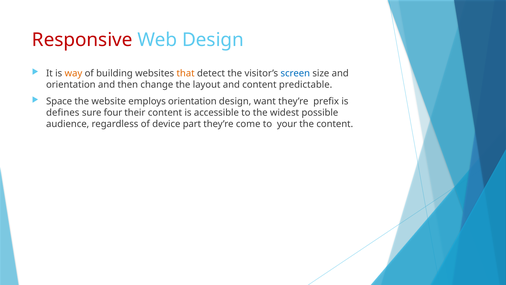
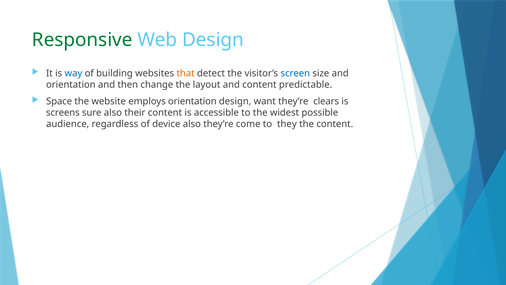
Responsive colour: red -> green (82, 40)
way colour: orange -> blue (73, 73)
prefix: prefix -> clears (326, 101)
defines: defines -> screens (63, 113)
sure four: four -> also (113, 113)
device part: part -> also (192, 124)
your: your -> they (287, 124)
